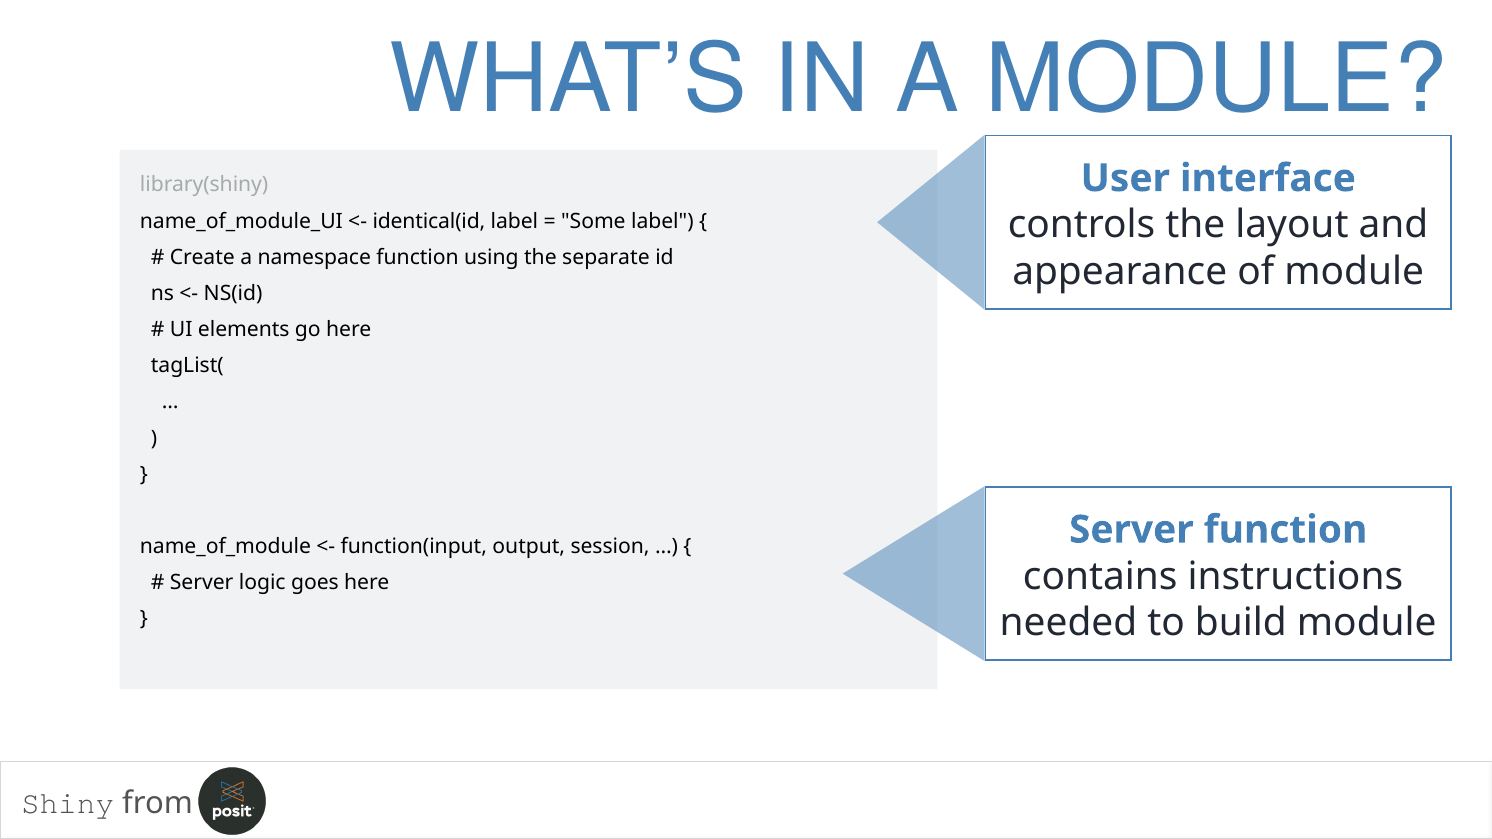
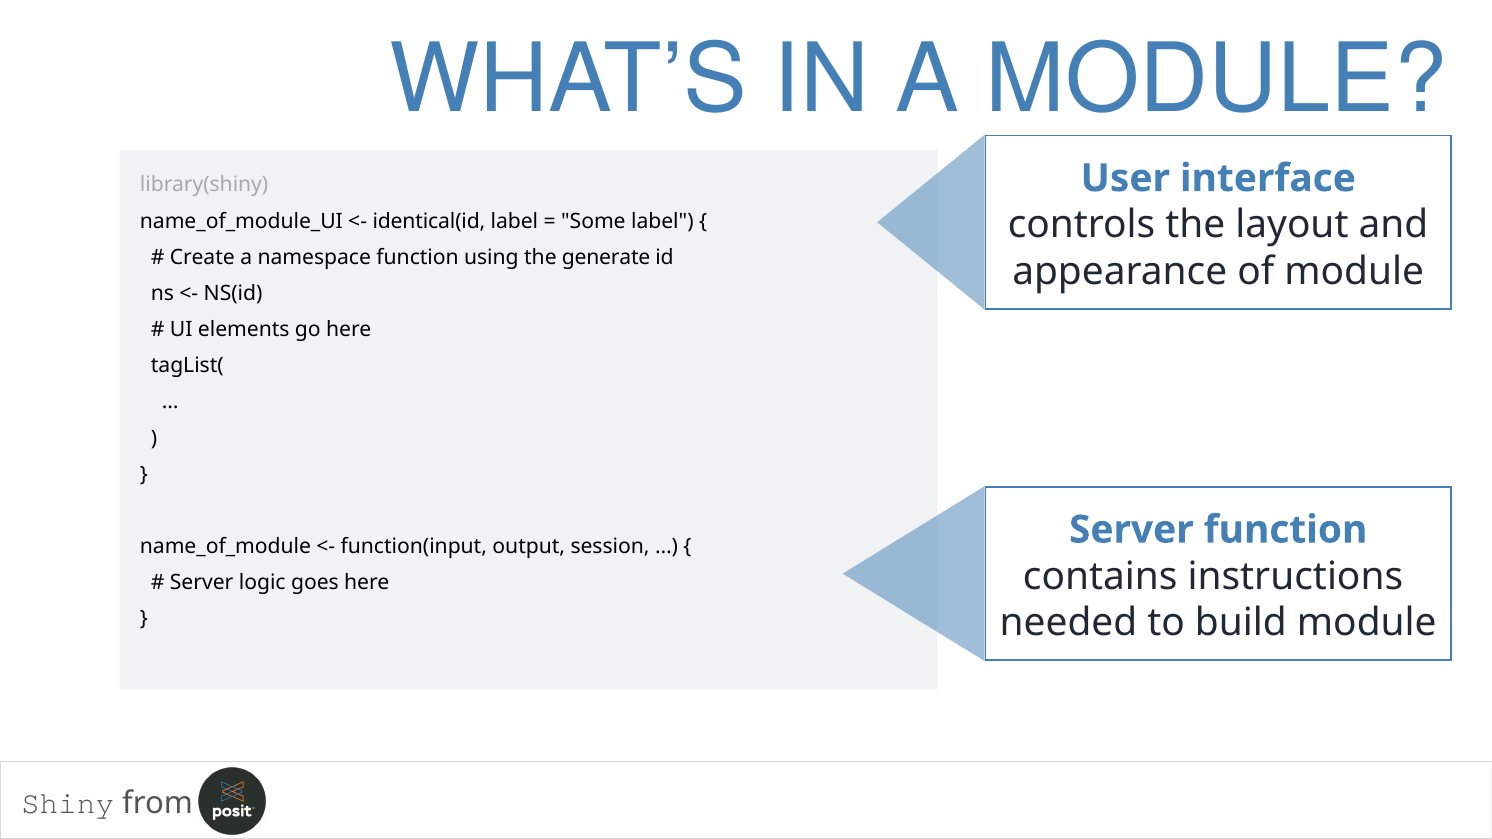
separate: separate -> generate (606, 257)
